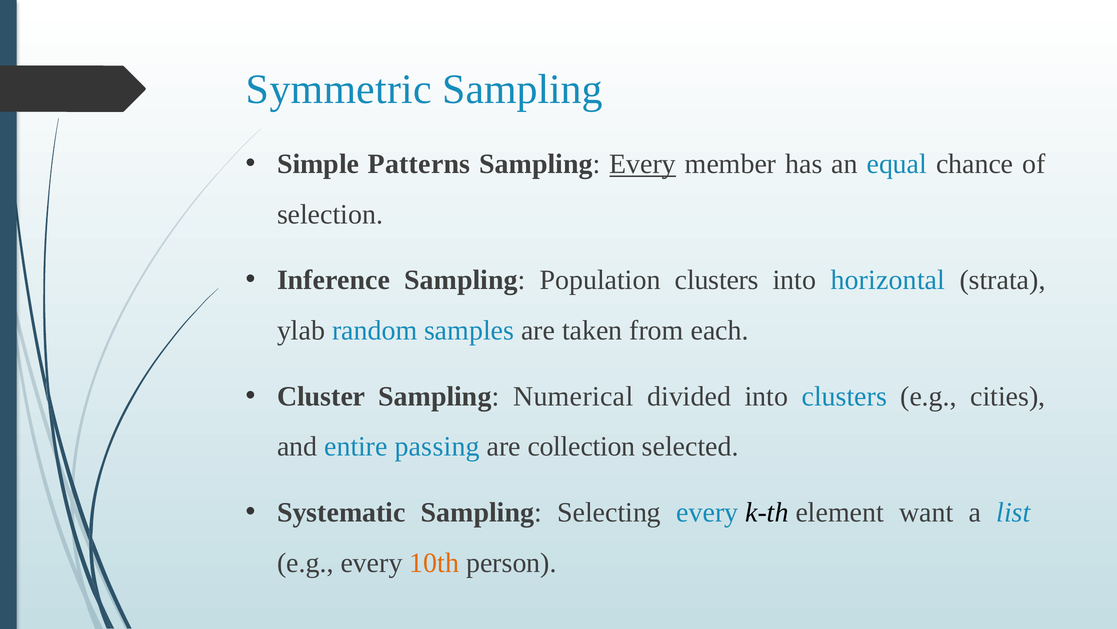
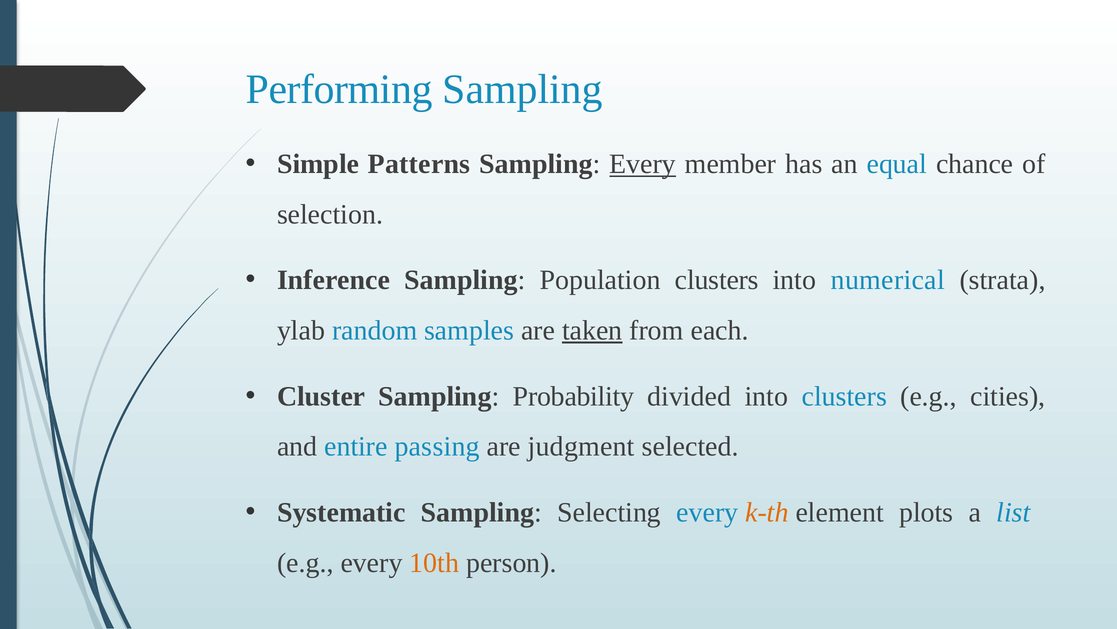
Symmetric: Symmetric -> Performing (339, 89)
horizontal: horizontal -> numerical (888, 280)
taken underline: none -> present (592, 330)
Numerical: Numerical -> Probability (574, 396)
collection: collection -> judgment (581, 446)
k-th colour: black -> orange (767, 512)
want: want -> plots (926, 512)
